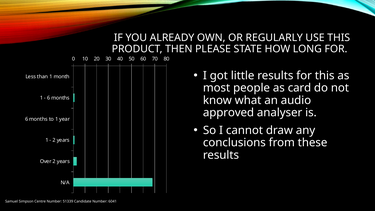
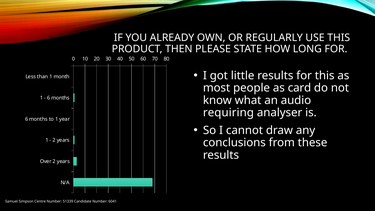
approved: approved -> requiring (228, 113)
